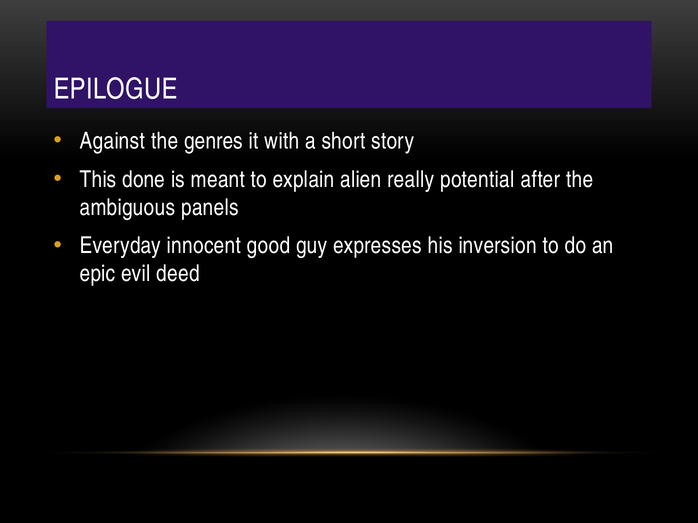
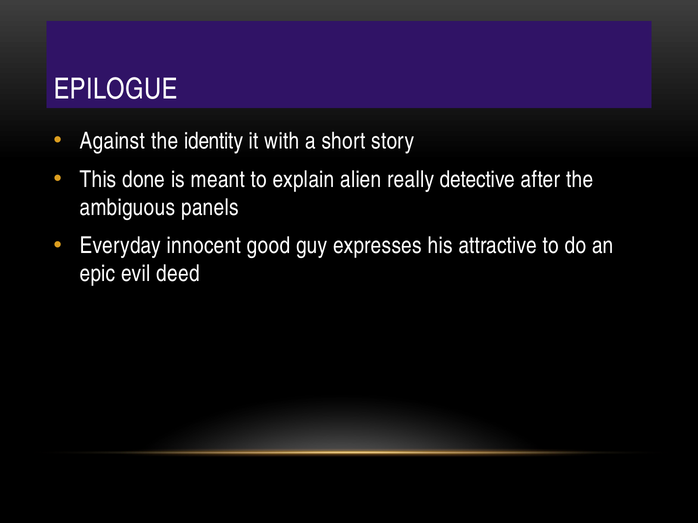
genres: genres -> identity (214, 141)
potential: potential -> detective (477, 180)
inversion: inversion -> attractive (498, 246)
